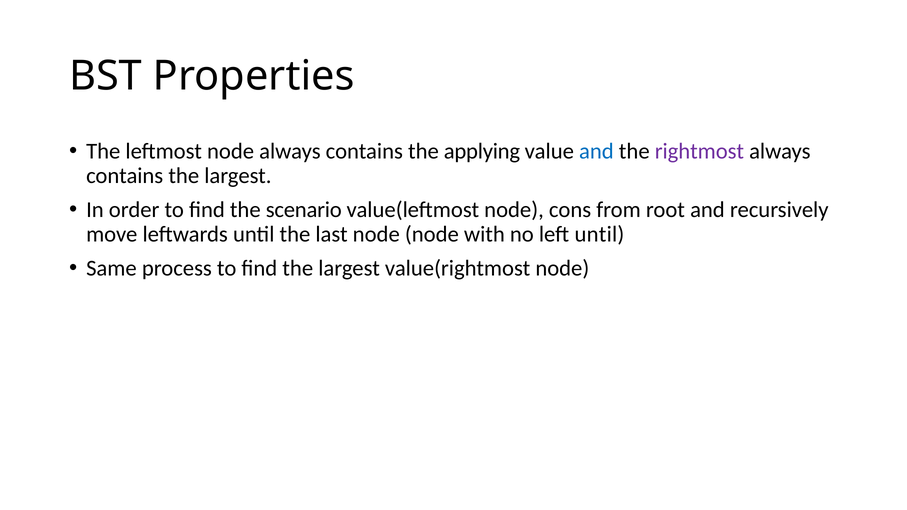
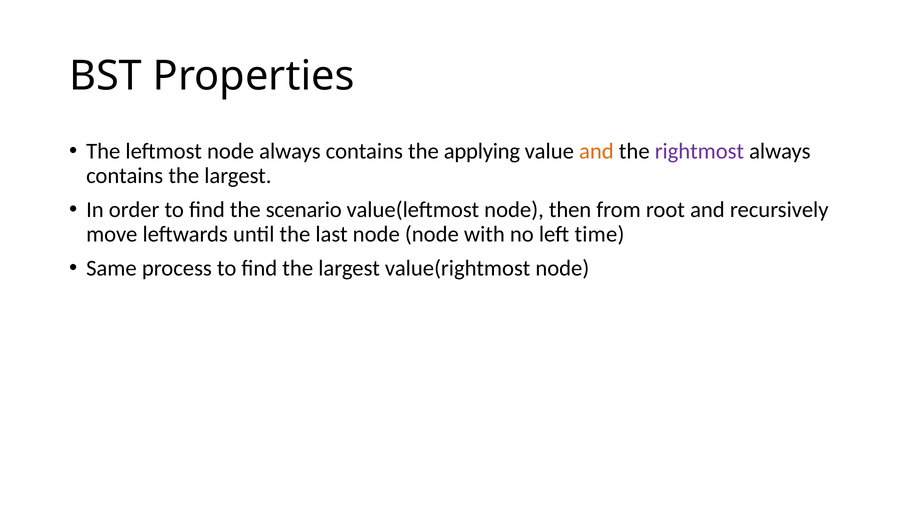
and colour: blue -> orange (596, 151)
cons: cons -> then (570, 210)
left until: until -> time (599, 234)
